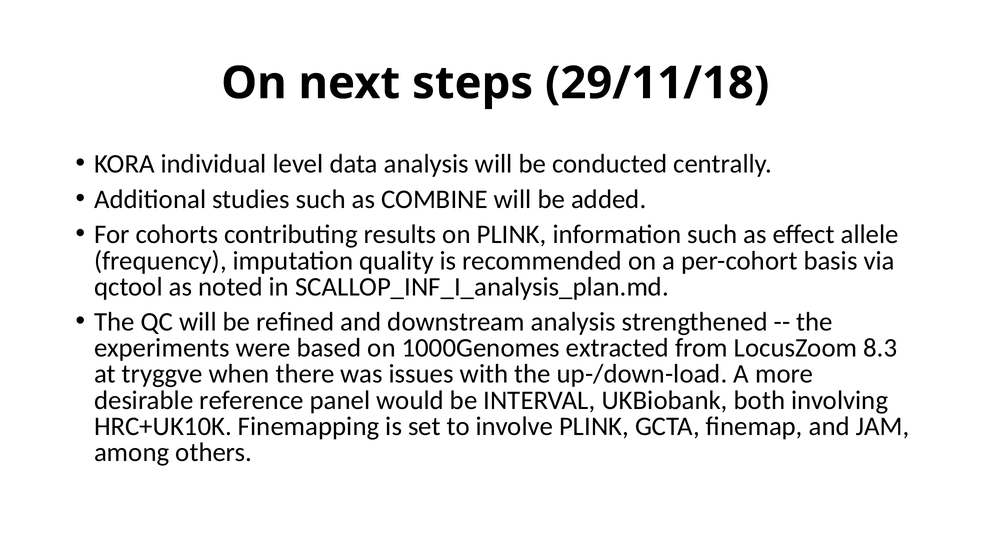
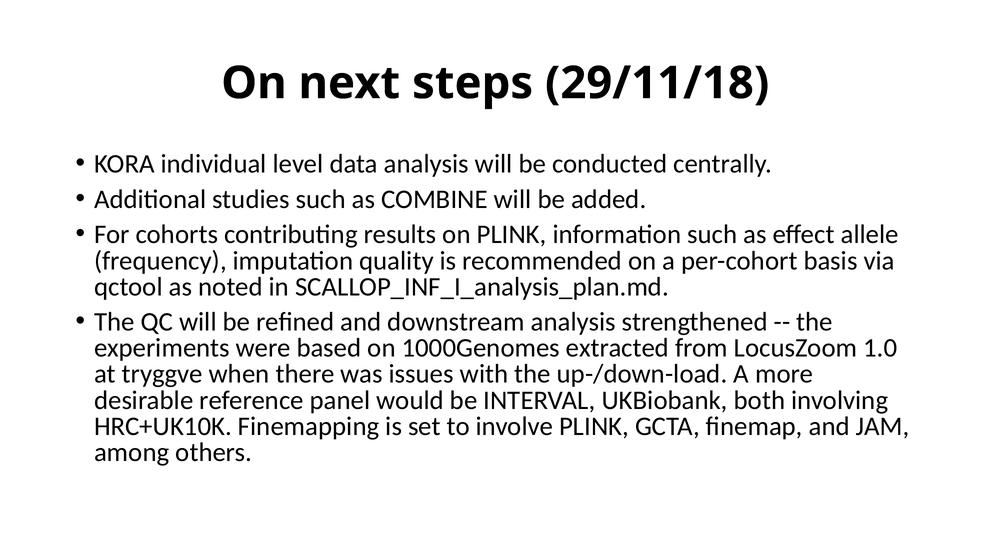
8.3: 8.3 -> 1.0 (880, 348)
